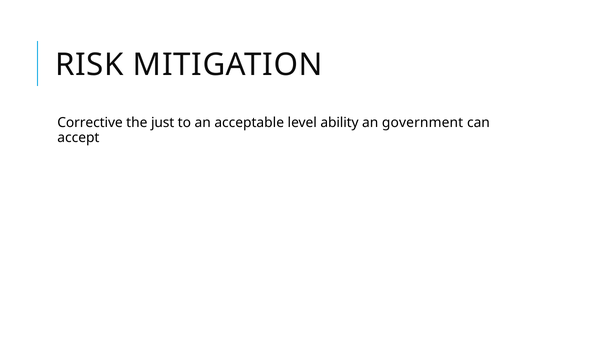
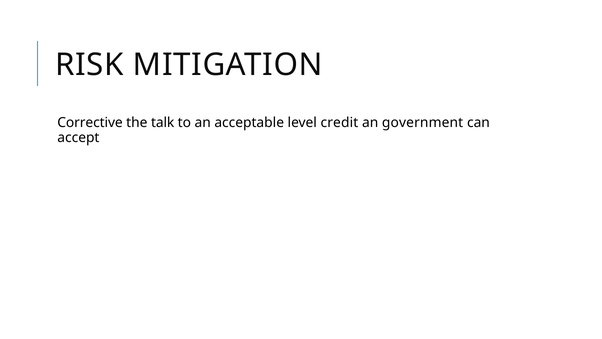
just: just -> talk (163, 122)
ability: ability -> credit (339, 122)
